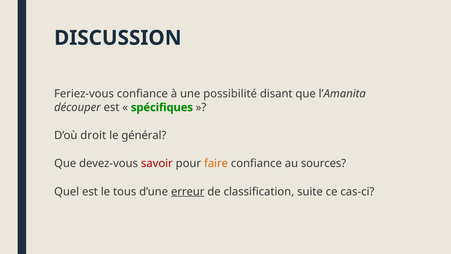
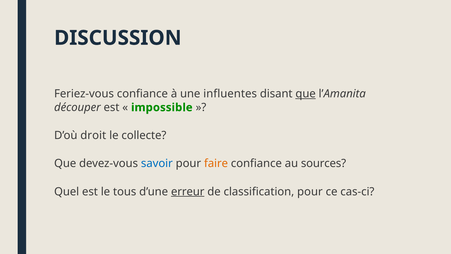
possibilité: possibilité -> influentes (230, 94)
que underline: none -> present (306, 94)
spécifiques: spécifiques -> impossible (162, 107)
général: général -> collecte (144, 135)
savoir colour: red -> blue (157, 163)
classification suite: suite -> pour (310, 191)
